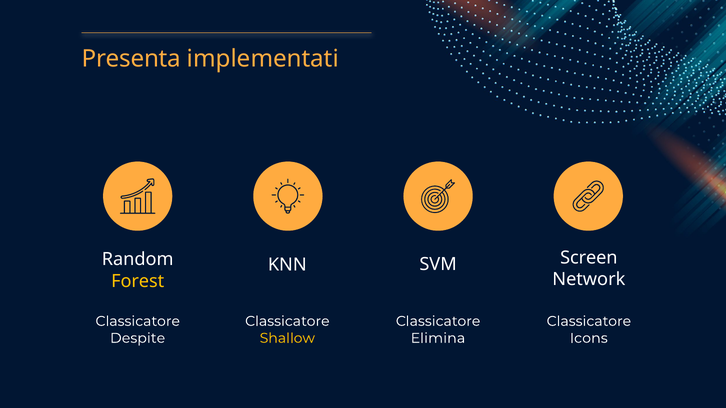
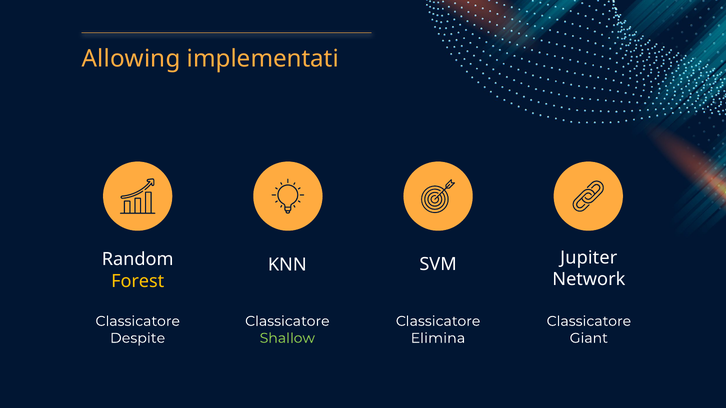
Presenta: Presenta -> Allowing (131, 59)
Screen: Screen -> Jupiter (589, 258)
Shallow colour: yellow -> light green (287, 338)
Icons: Icons -> Giant (589, 338)
